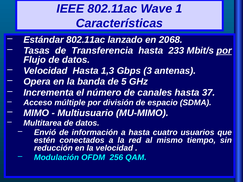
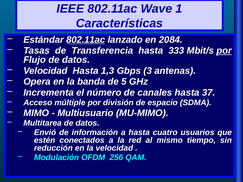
802.11ac underline: none -> present (86, 40)
2068: 2068 -> 2084 (171, 40)
233: 233 -> 333 (176, 51)
